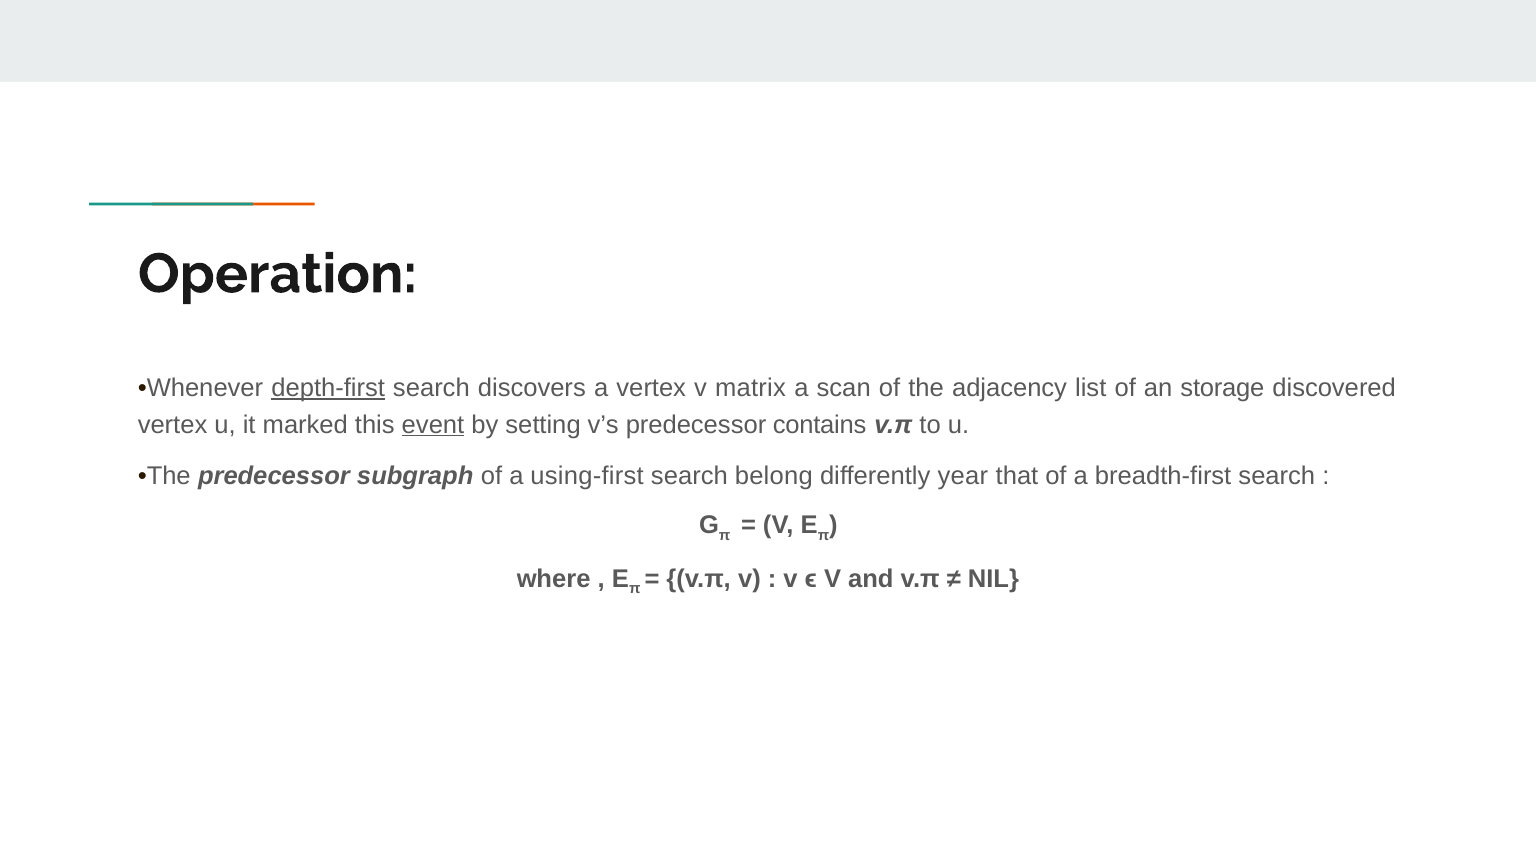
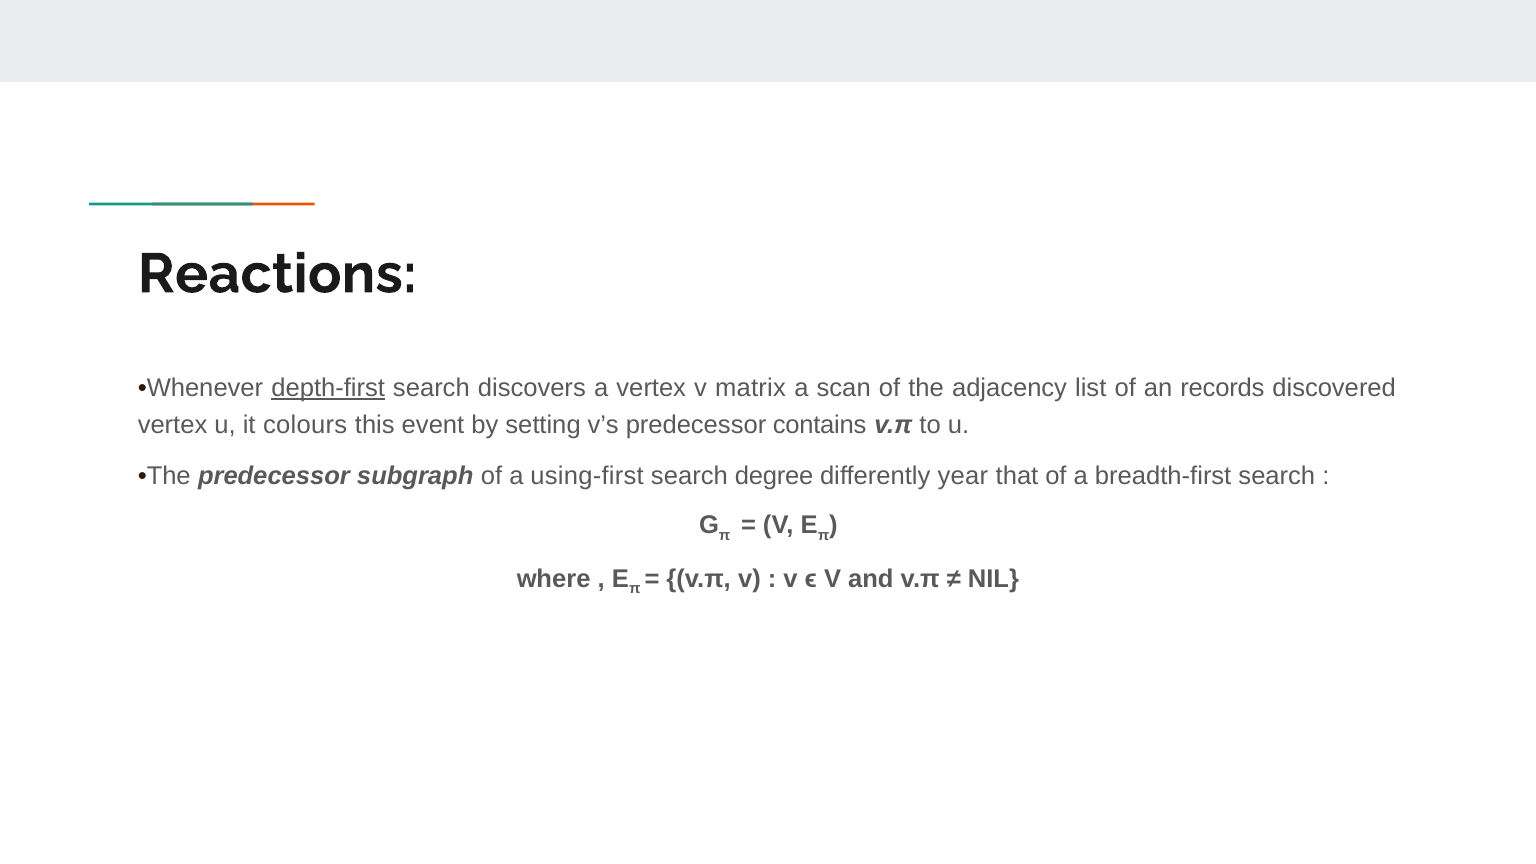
Operation: Operation -> Reactions (277, 274)
storage: storage -> records (1222, 388)
marked: marked -> colours (305, 425)
event underline: present -> none (433, 425)
belong: belong -> degree (774, 476)
